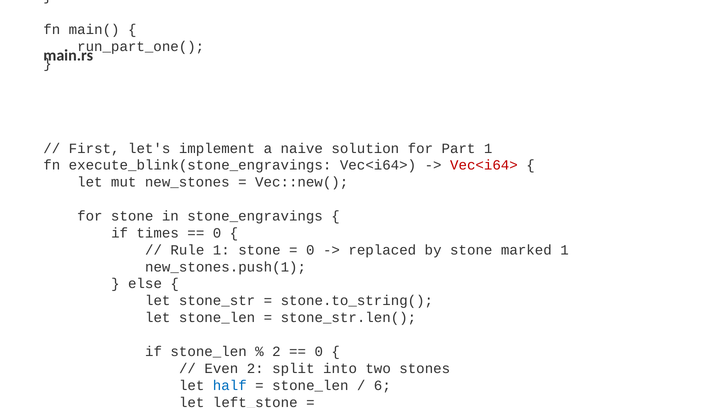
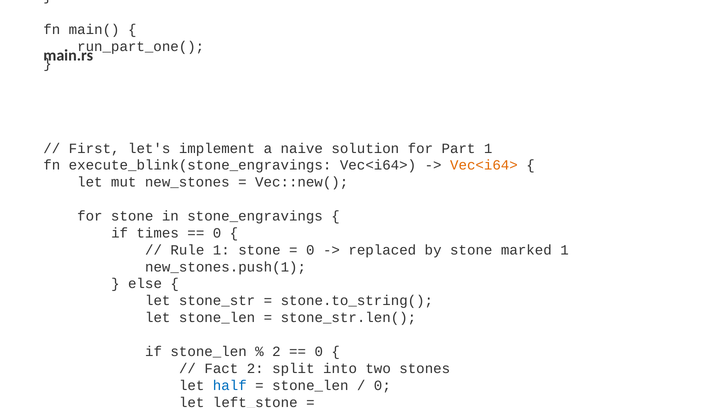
Vec<i64> colour: red -> orange (484, 165)
Even: Even -> Fact (221, 368)
6: 6 -> 0 (382, 385)
